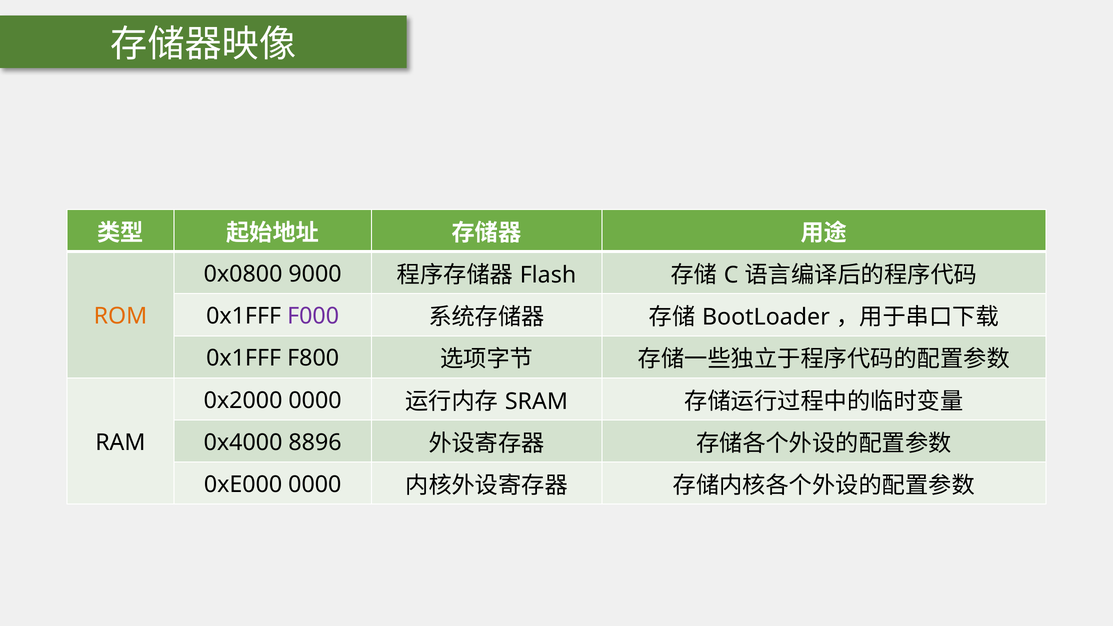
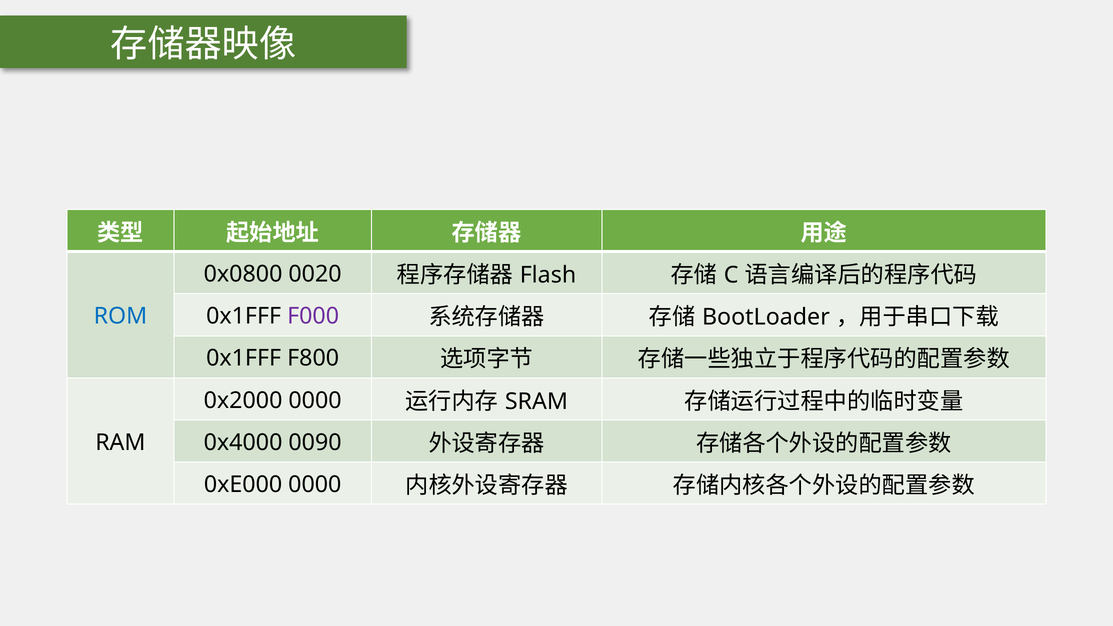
9000: 9000 -> 0020 (315, 274)
ROM colour: orange -> blue (120, 316)
8896: 8896 -> 0090 (315, 442)
